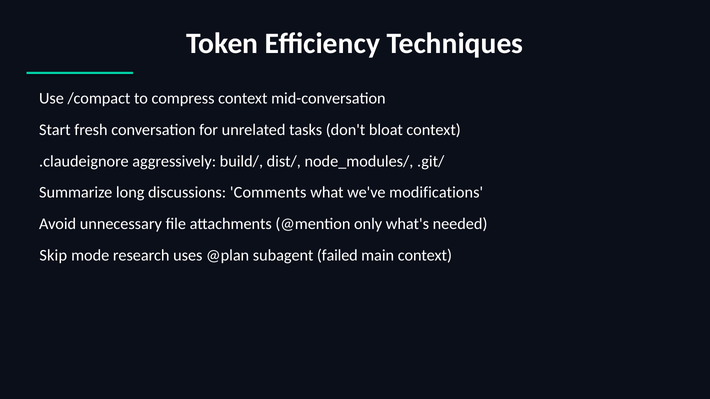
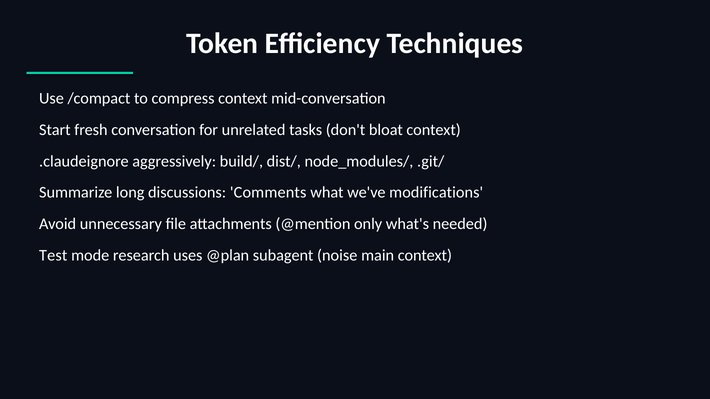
Skip: Skip -> Test (53, 255)
failed: failed -> noise (337, 255)
